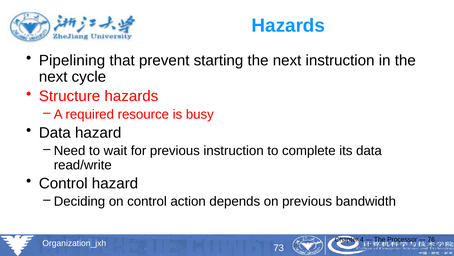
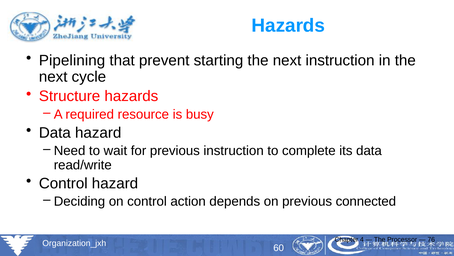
bandwidth: bandwidth -> connected (366, 201)
73: 73 -> 60 (279, 247)
